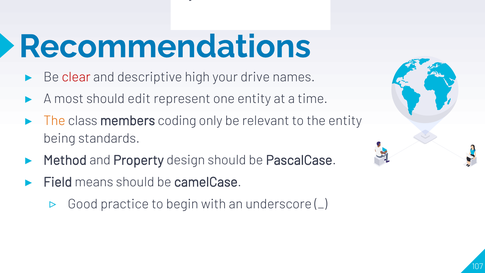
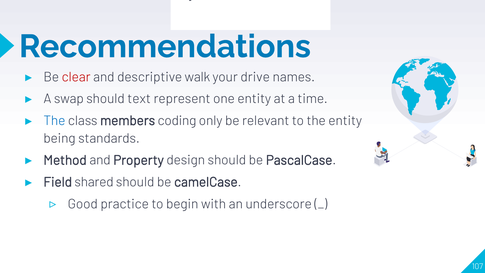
high: high -> walk (197, 77)
most: most -> swap (69, 99)
edit: edit -> text (139, 99)
The colour: orange -> blue (54, 121)
means: means -> shared (94, 182)
